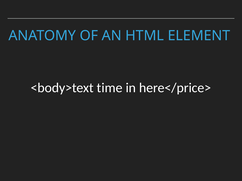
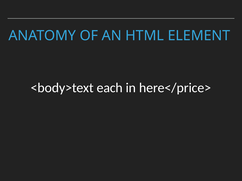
time: time -> each (110, 88)
